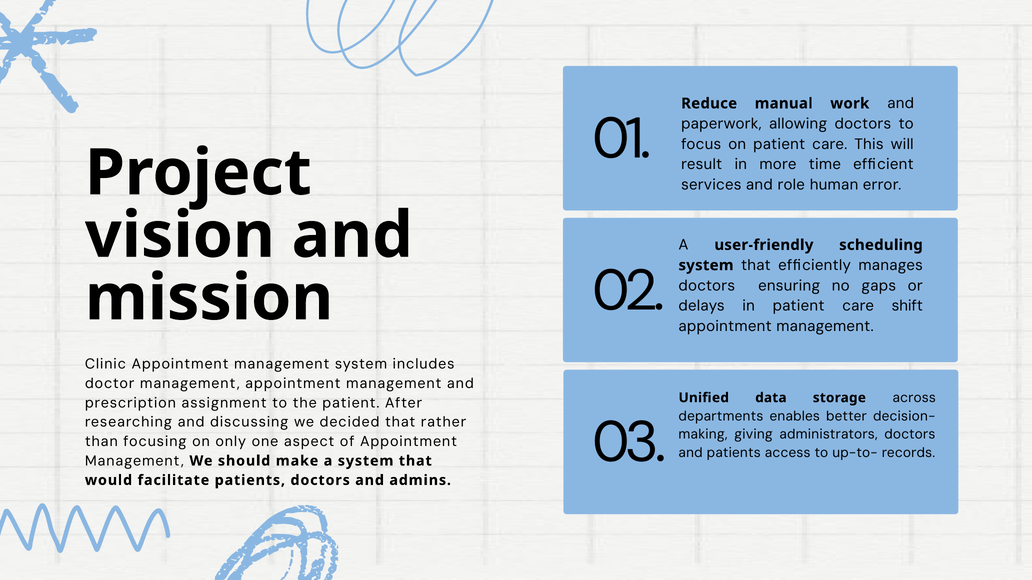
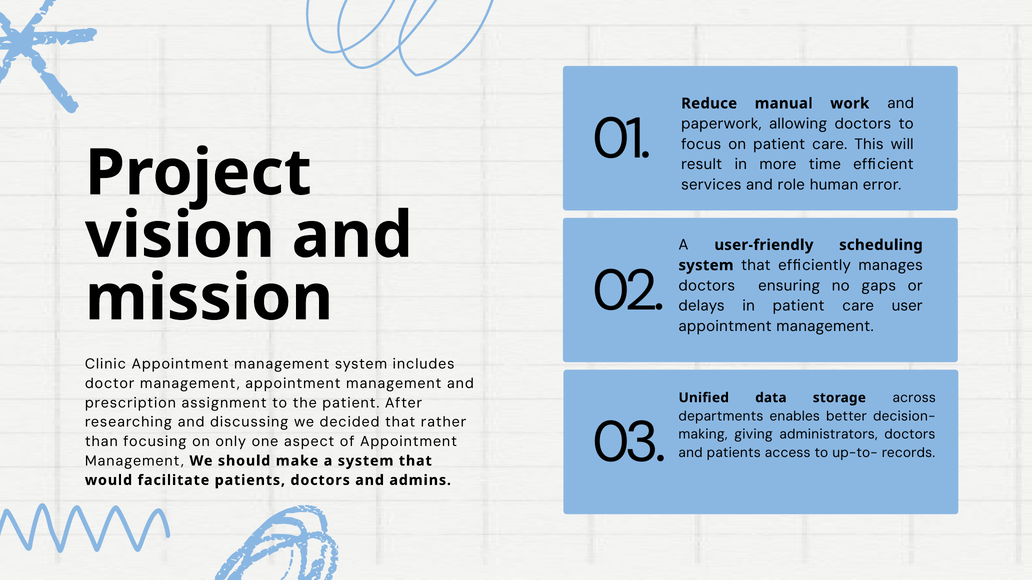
shift: shift -> user (907, 306)
